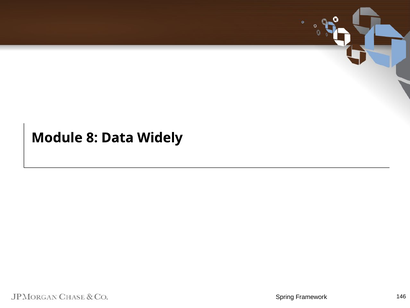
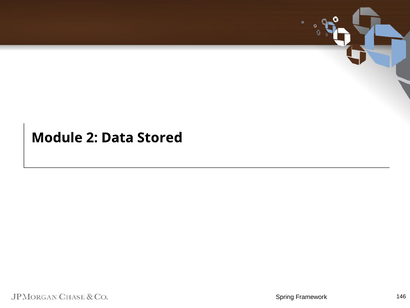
8: 8 -> 2 (92, 138)
Widely: Widely -> Stored (160, 138)
